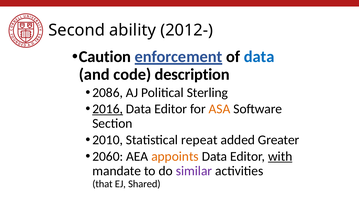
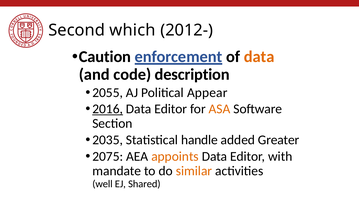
ability: ability -> which (133, 30)
data colour: blue -> orange (259, 57)
2086: 2086 -> 2055 (108, 93)
Sterling: Sterling -> Appear (207, 93)
2010: 2010 -> 2035 (108, 140)
repeat: repeat -> handle (199, 140)
2060: 2060 -> 2075 (108, 156)
with underline: present -> none (280, 156)
similar colour: purple -> orange (194, 171)
that: that -> well (102, 184)
